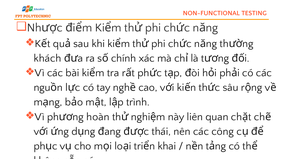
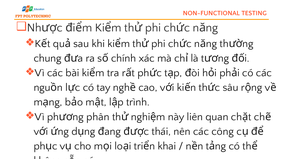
khách: khách -> chung (48, 58)
hoàn: hoàn -> phân (98, 117)
